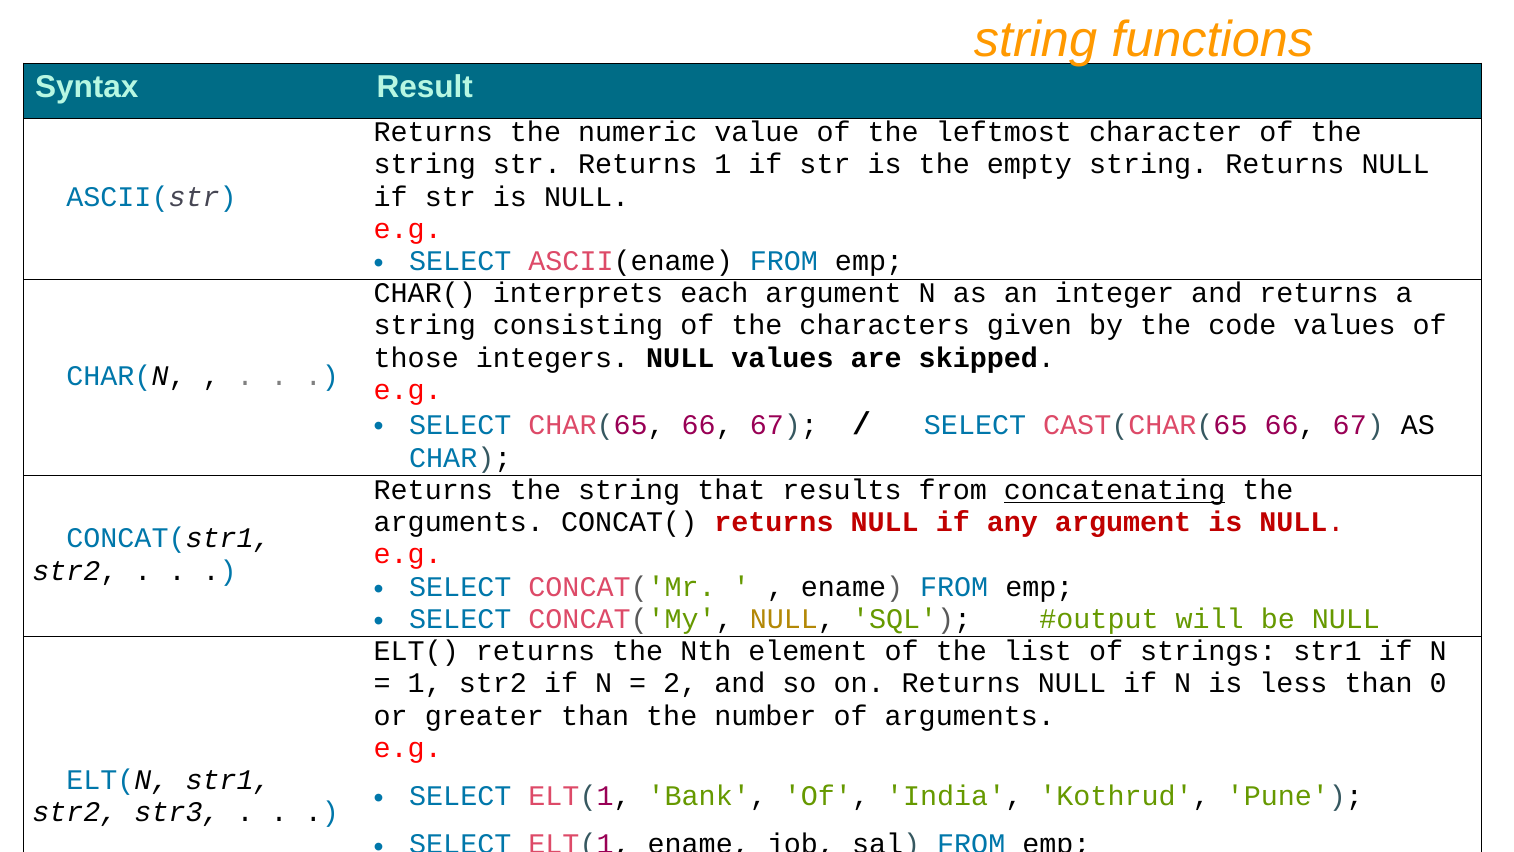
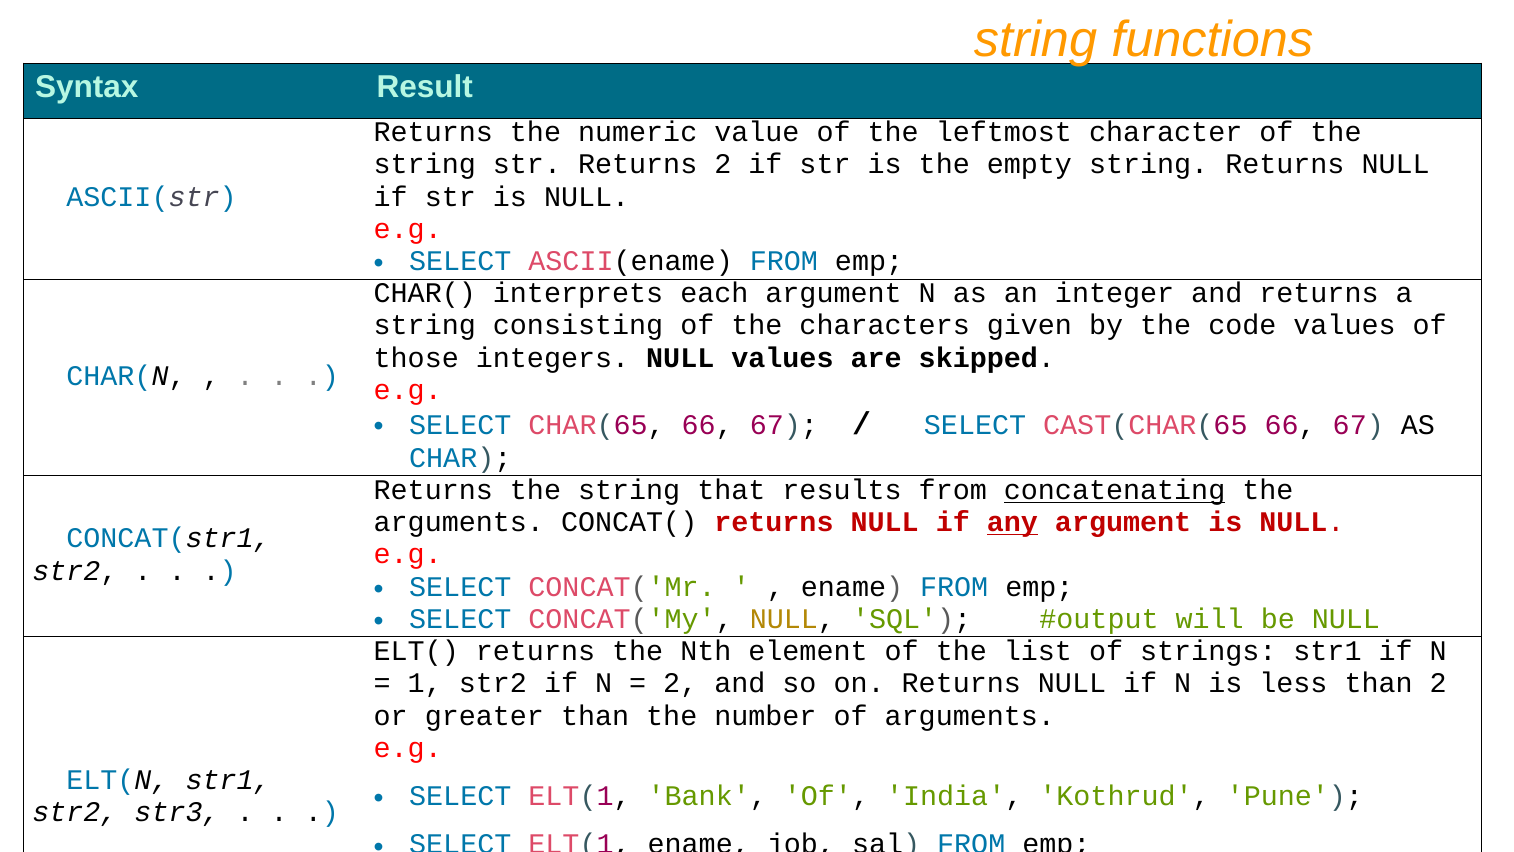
Returns 1: 1 -> 2 (723, 164)
any underline: none -> present (1012, 522)
than 0: 0 -> 2 (1438, 683)
